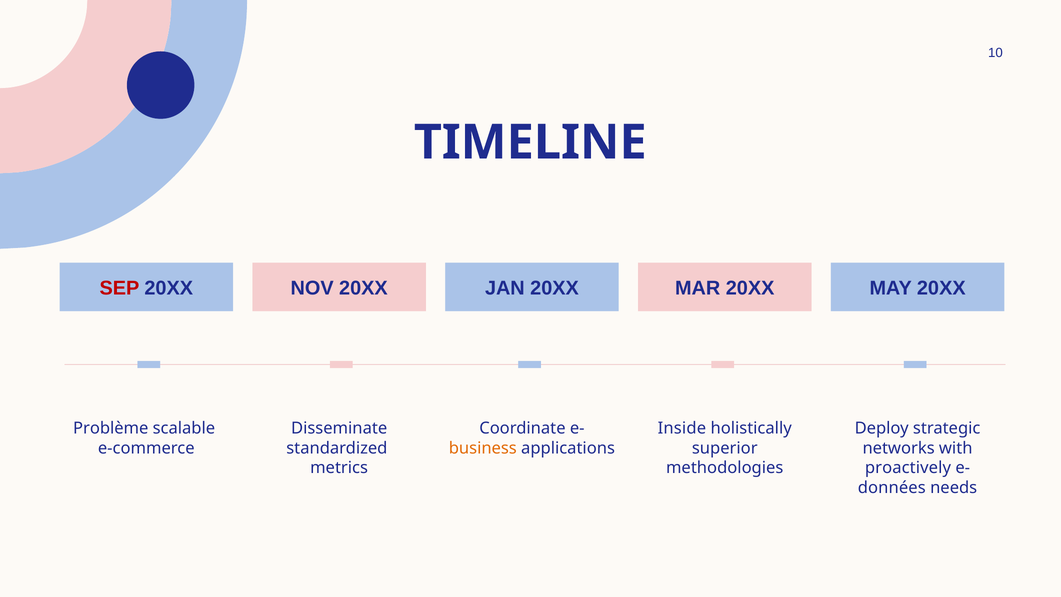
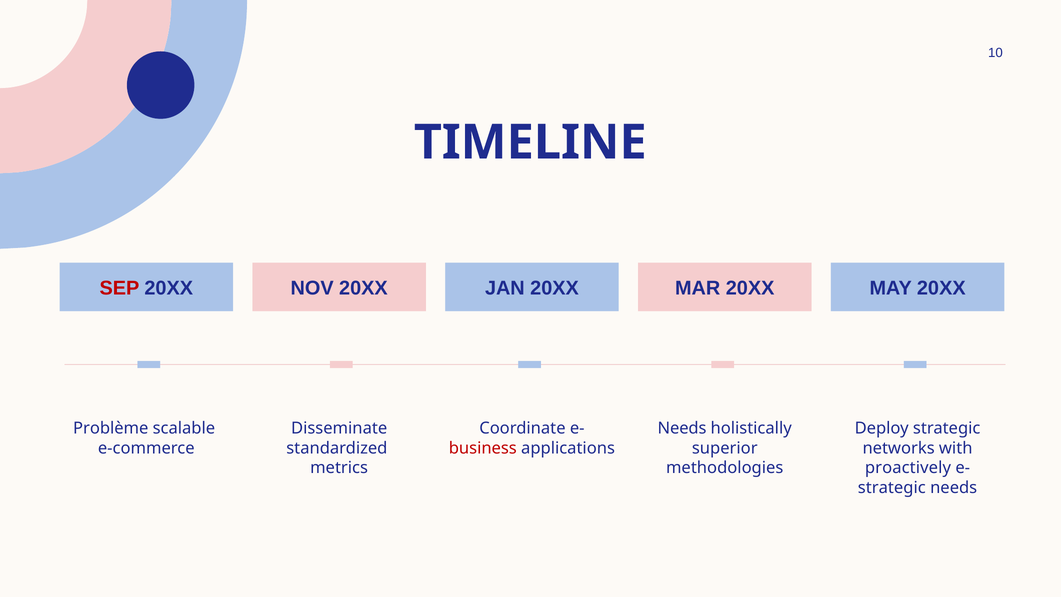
Inside: Inside -> Needs (682, 428)
business colour: orange -> red (483, 448)
données: données -> strategic (892, 488)
